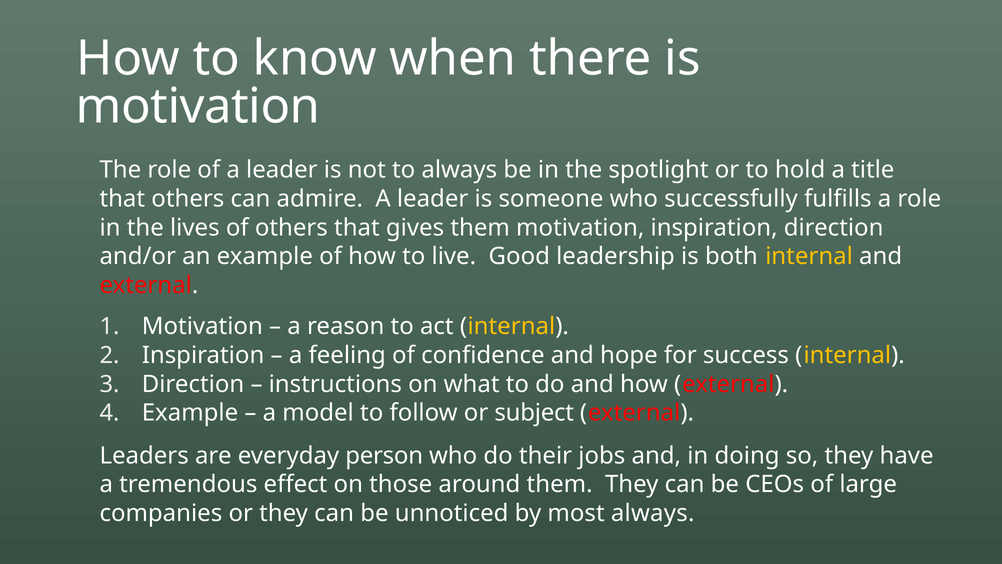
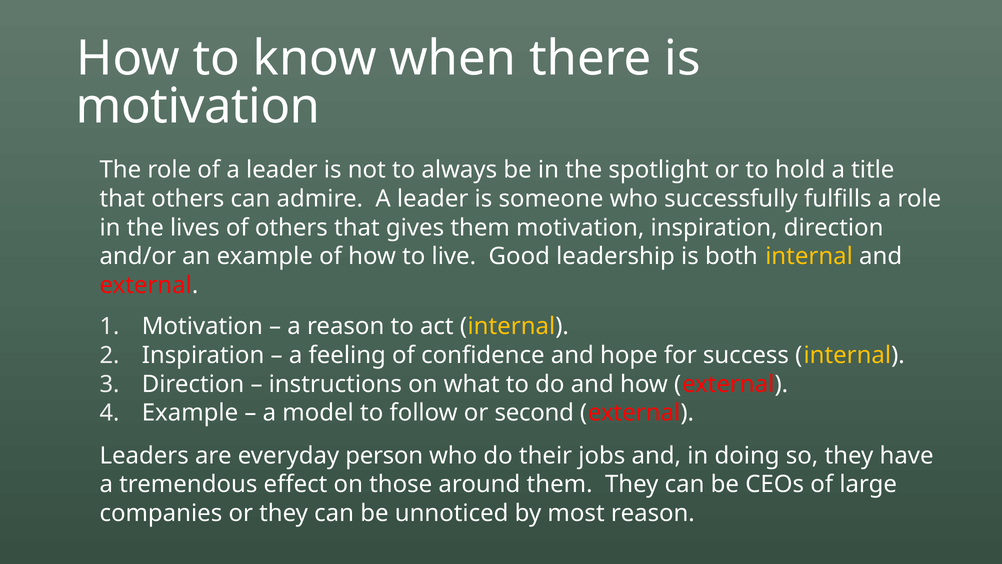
subject: subject -> second (534, 413)
most always: always -> reason (653, 513)
